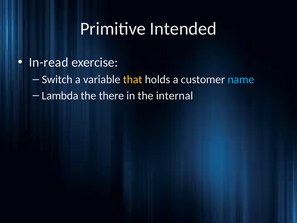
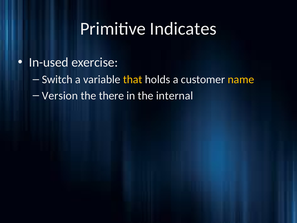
Intended: Intended -> Indicates (183, 29)
In-read: In-read -> In-used (49, 62)
name colour: light blue -> yellow (241, 79)
Lambda: Lambda -> Version (60, 95)
